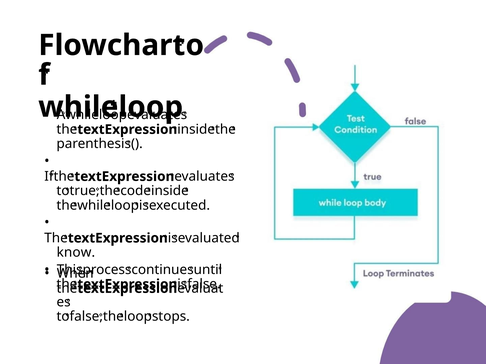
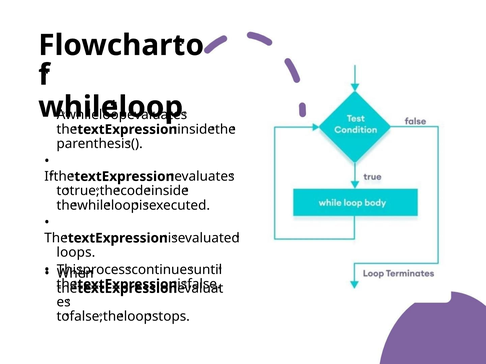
know: know -> loops (76, 253)
